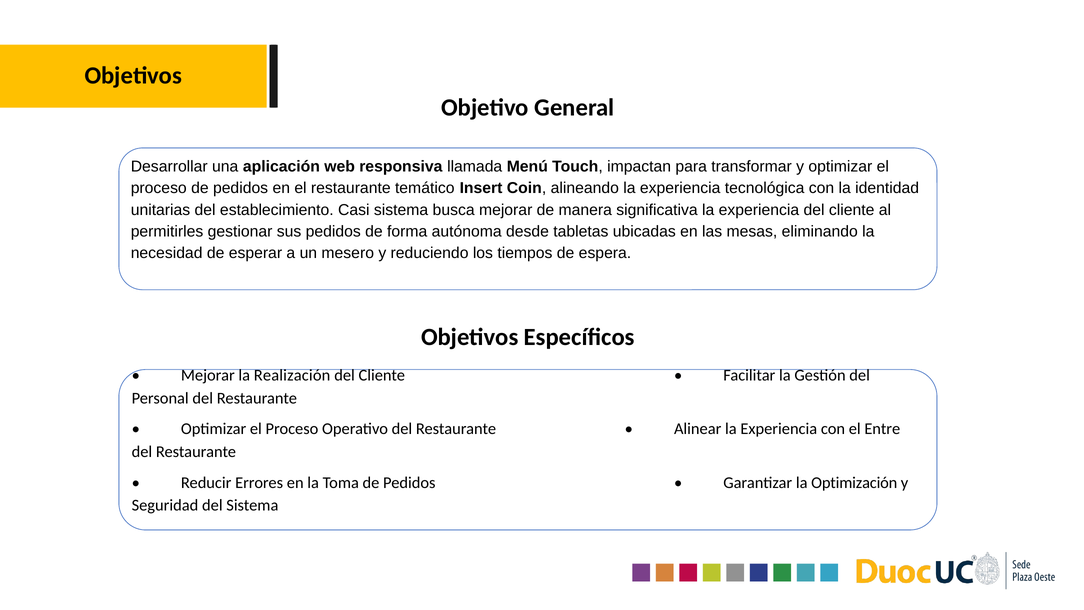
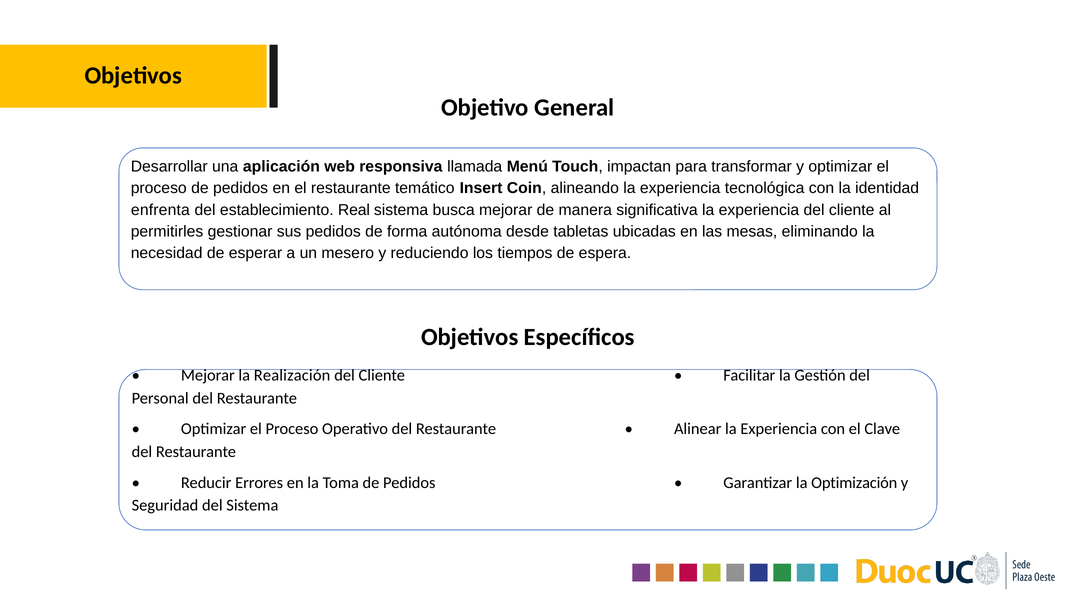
unitarias: unitarias -> enfrenta (160, 210)
Casi: Casi -> Real (354, 210)
Entre: Entre -> Clave (882, 429)
